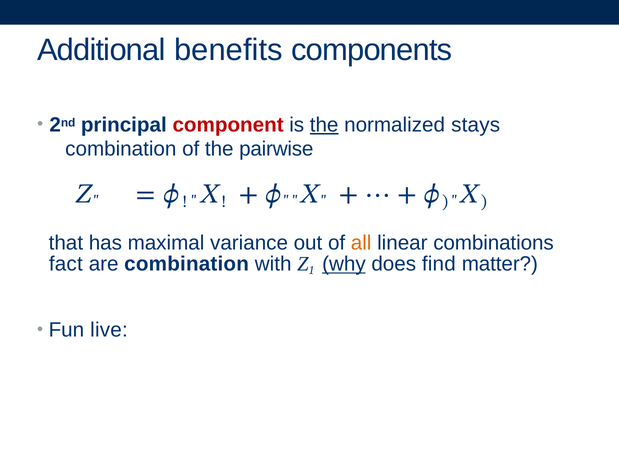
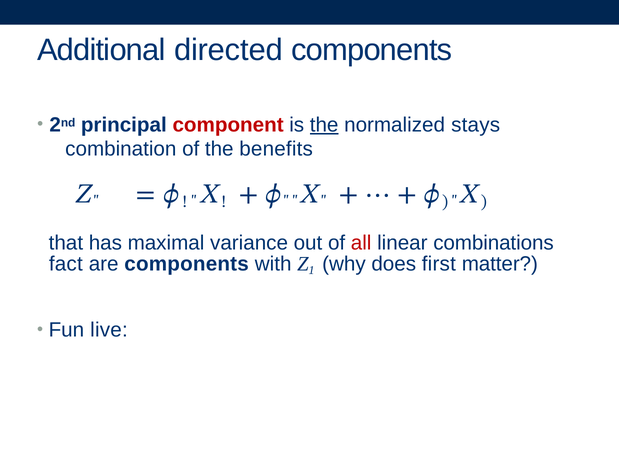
benefits: benefits -> directed (228, 50)
pairwise: pairwise -> benefits (276, 149)
all colour: orange -> red (361, 243)
are combination: combination -> components (187, 264)
why underline: present -> none (344, 264)
find: find -> first (439, 264)
